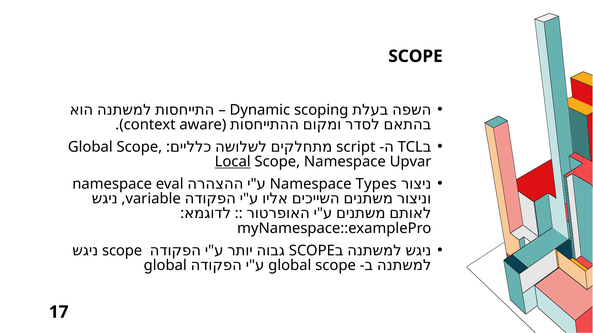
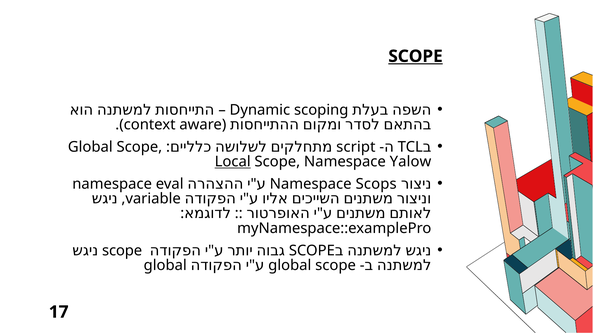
SCOPE underline: none -> present (416, 56)
Upvar: Upvar -> Yalow (410, 162)
Types: Types -> Scops (376, 184)
